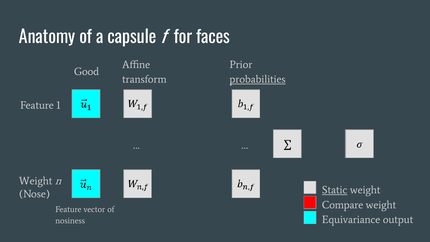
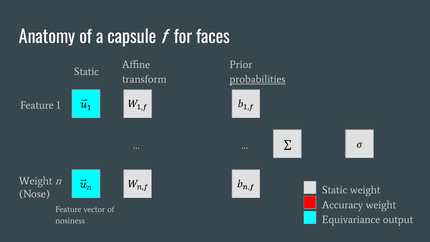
Good: Good -> Static (86, 72)
Static underline: present -> none (335, 190)
Compare: Compare -> Accuracy (343, 205)
